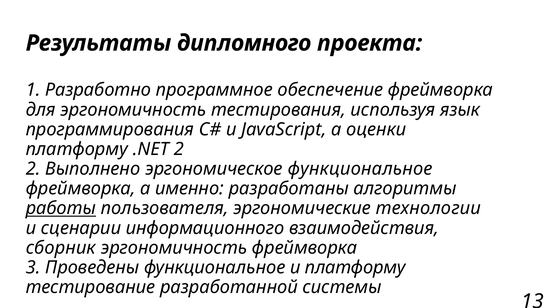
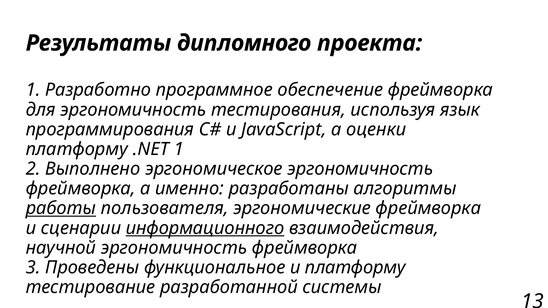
.NET 2: 2 -> 1 (179, 149)
эргономическое функциональное: функциональное -> эргономичность (360, 169)
эргономические технологии: технологии -> фреймворка (428, 208)
информационного underline: none -> present (205, 228)
cборник: cборник -> научной (61, 248)
